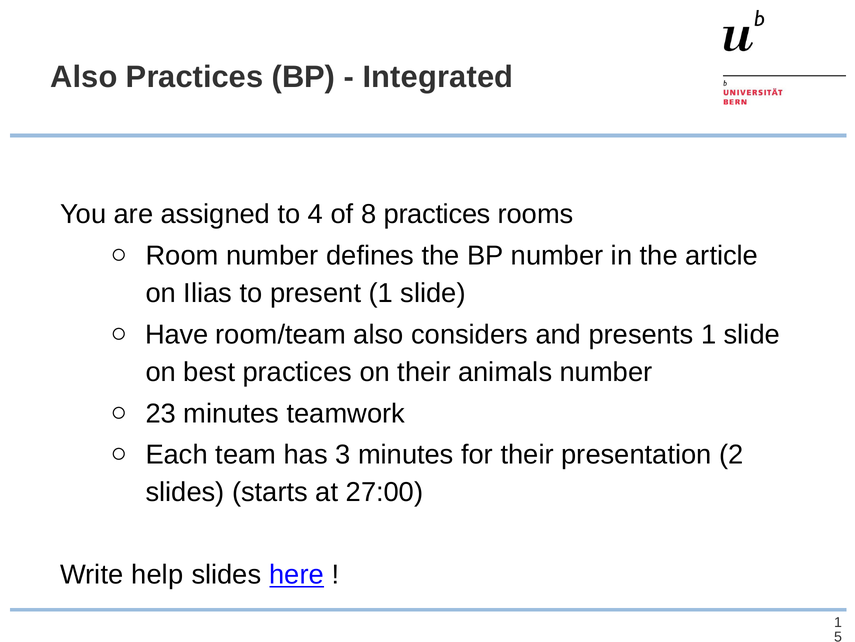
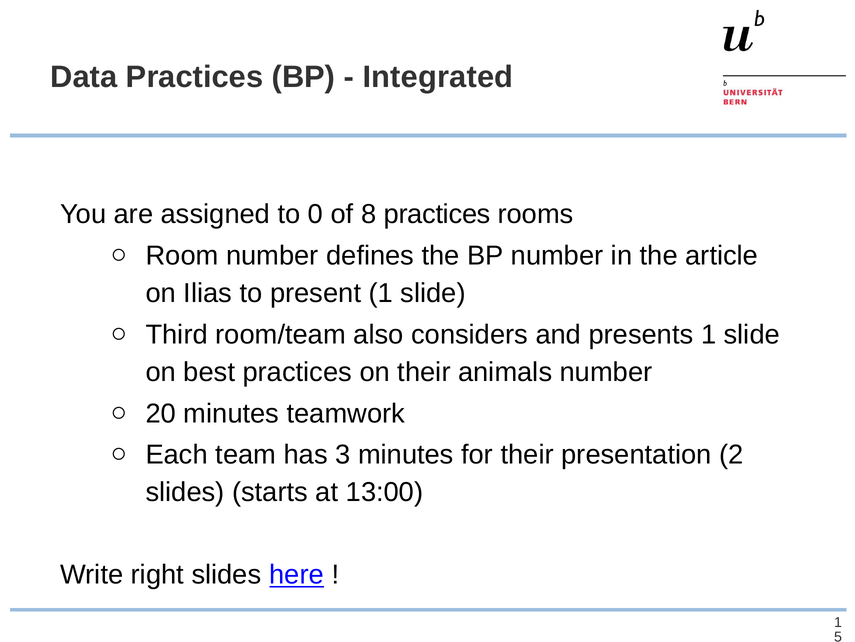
Also: Also -> Data (84, 77)
4: 4 -> 0 (316, 214)
Have: Have -> Third (177, 334)
23: 23 -> 20 (161, 413)
27:00: 27:00 -> 13:00 (385, 492)
help: help -> right (157, 574)
